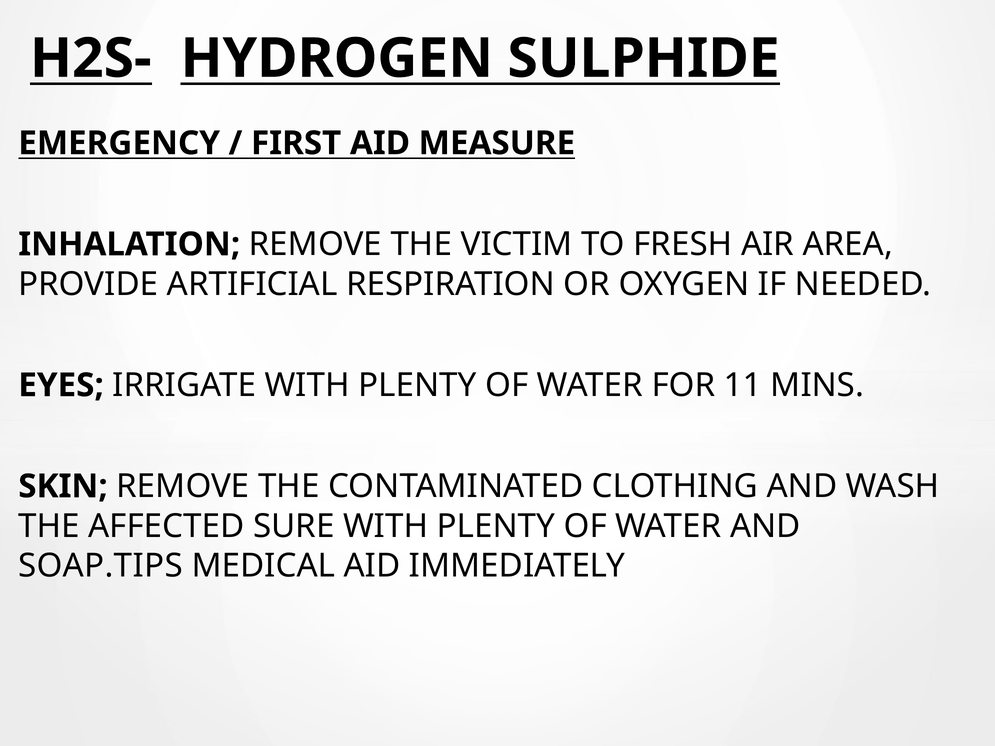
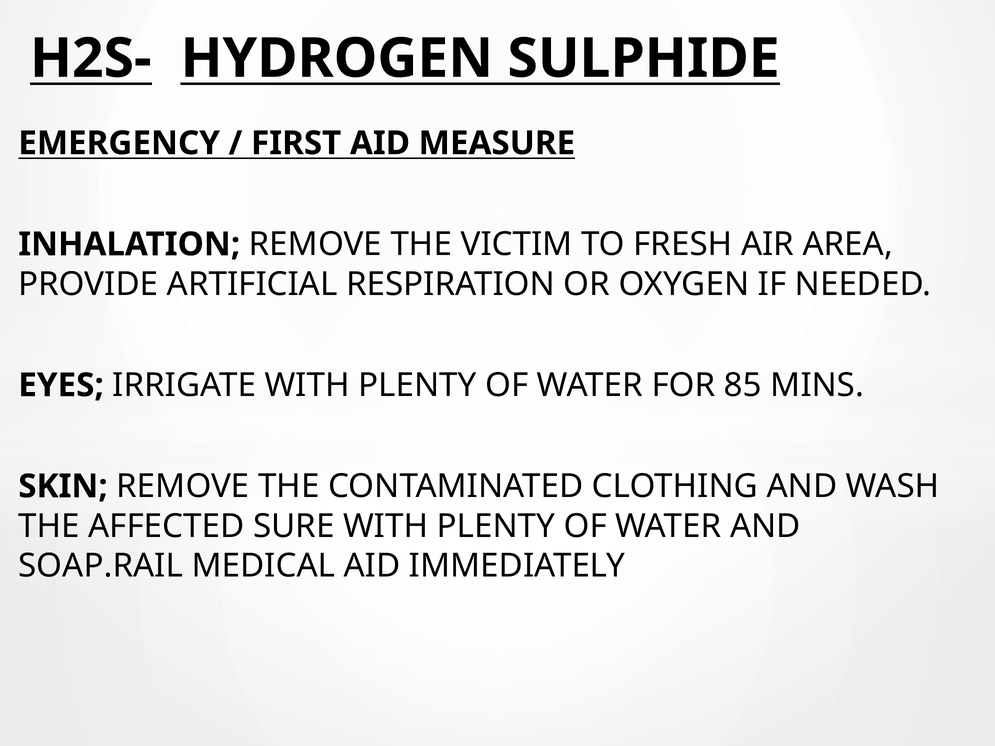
11: 11 -> 85 (743, 385)
SOAP.TIPS: SOAP.TIPS -> SOAP.RAIL (101, 566)
